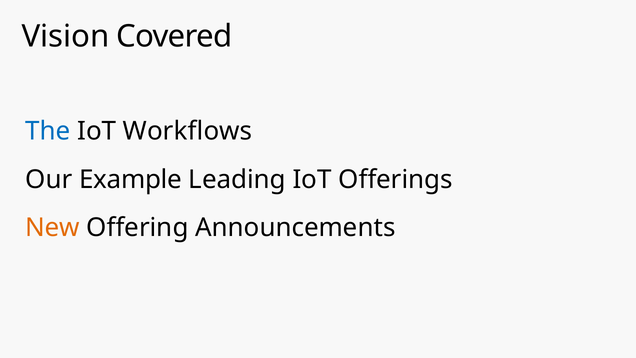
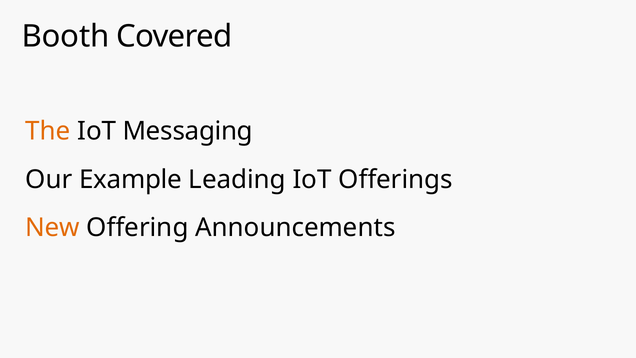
Vision: Vision -> Booth (65, 36)
The colour: blue -> orange (48, 131)
Workflows: Workflows -> Messaging (188, 131)
